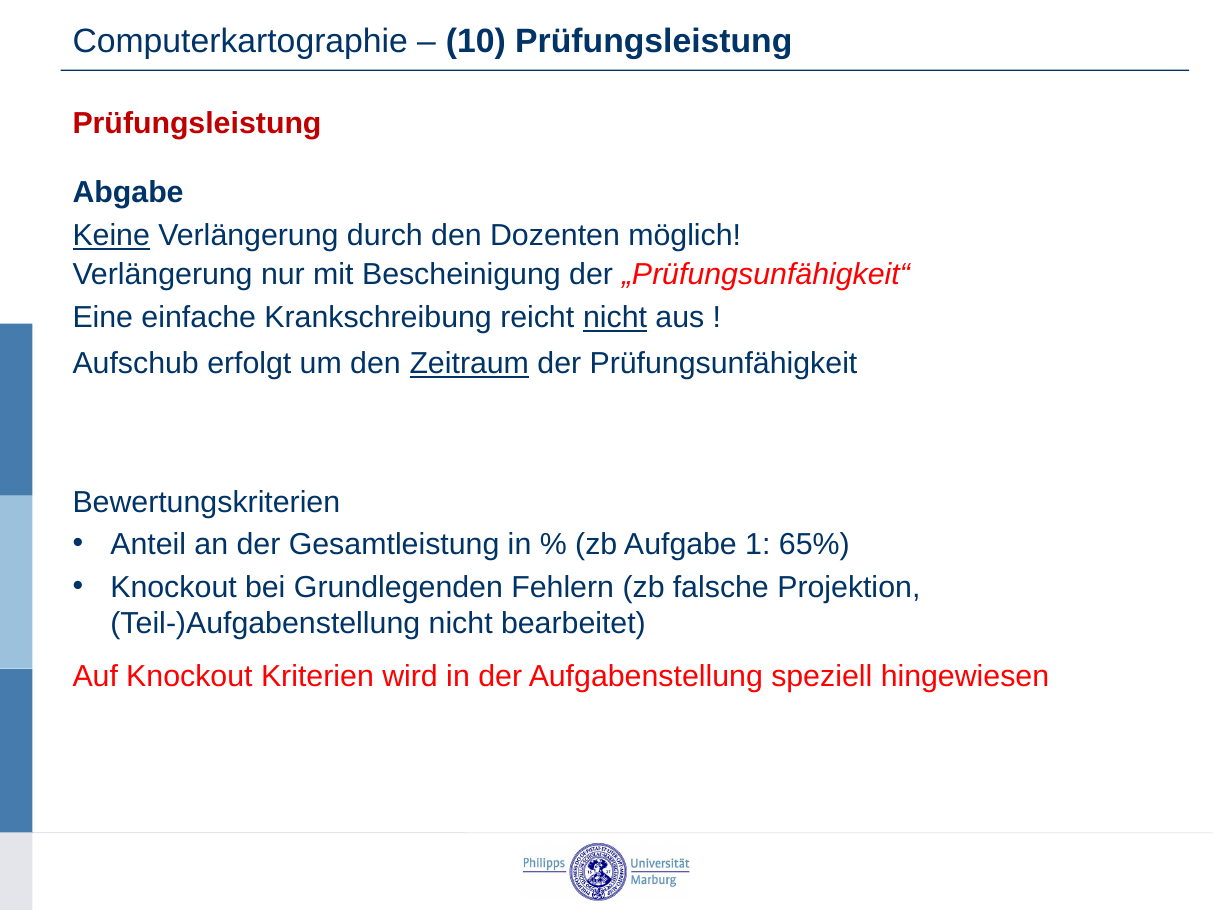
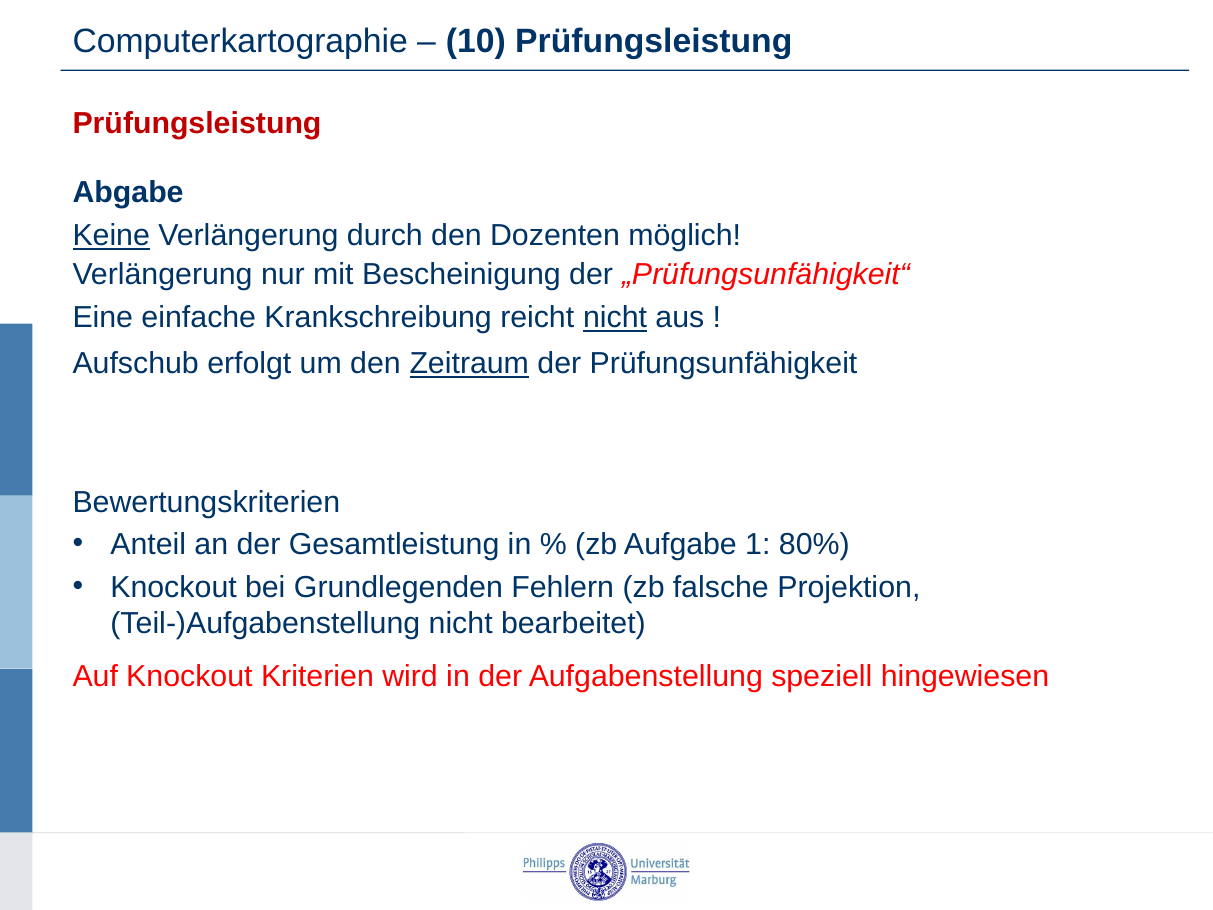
65%: 65% -> 80% (814, 544)
